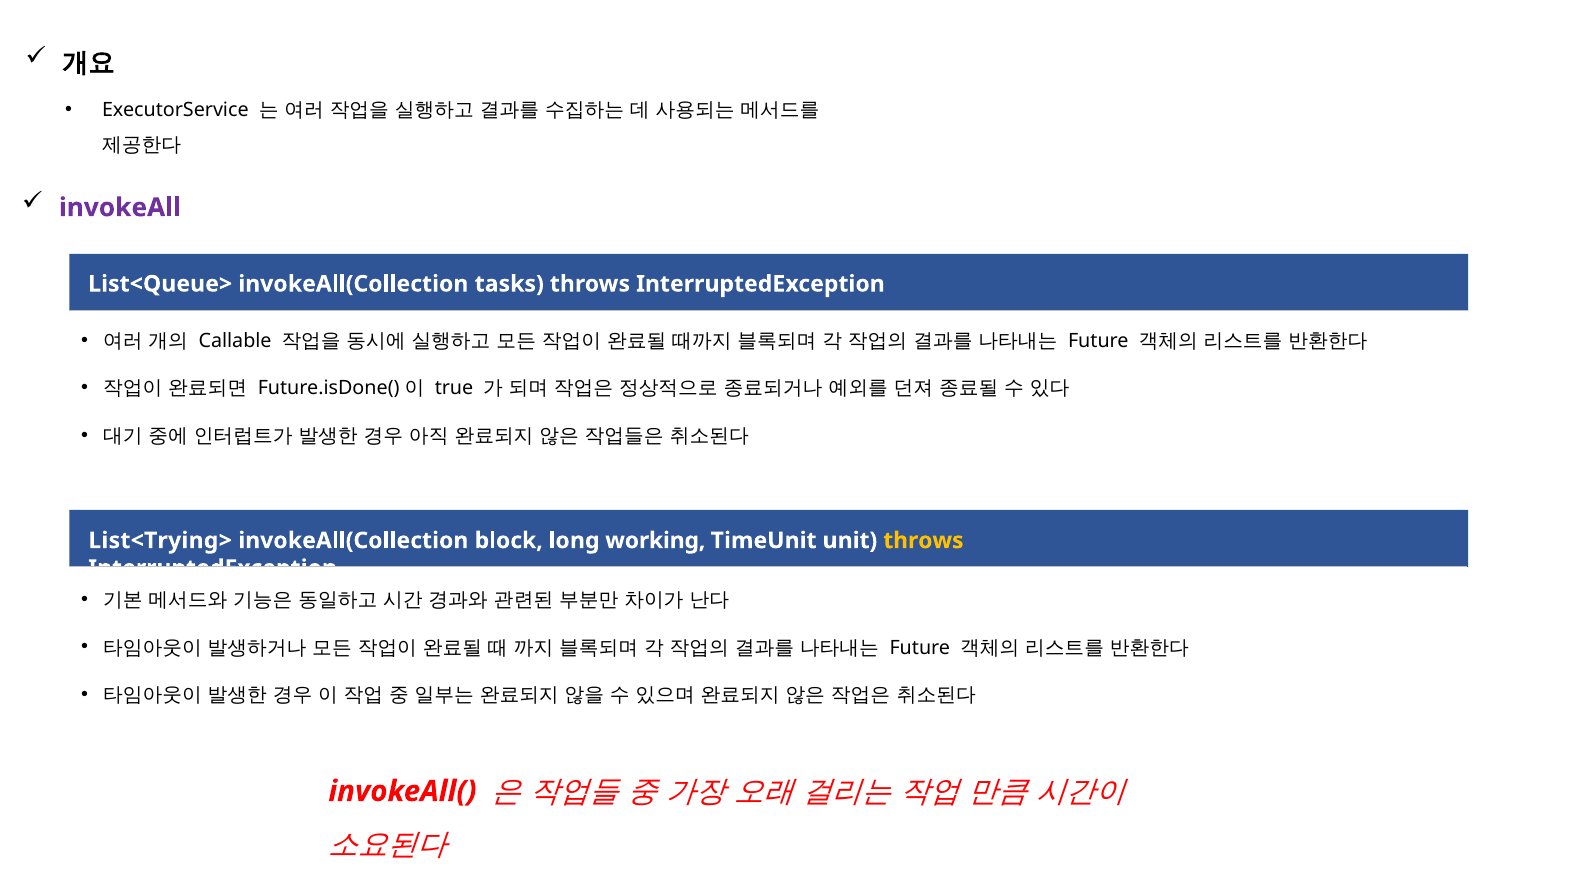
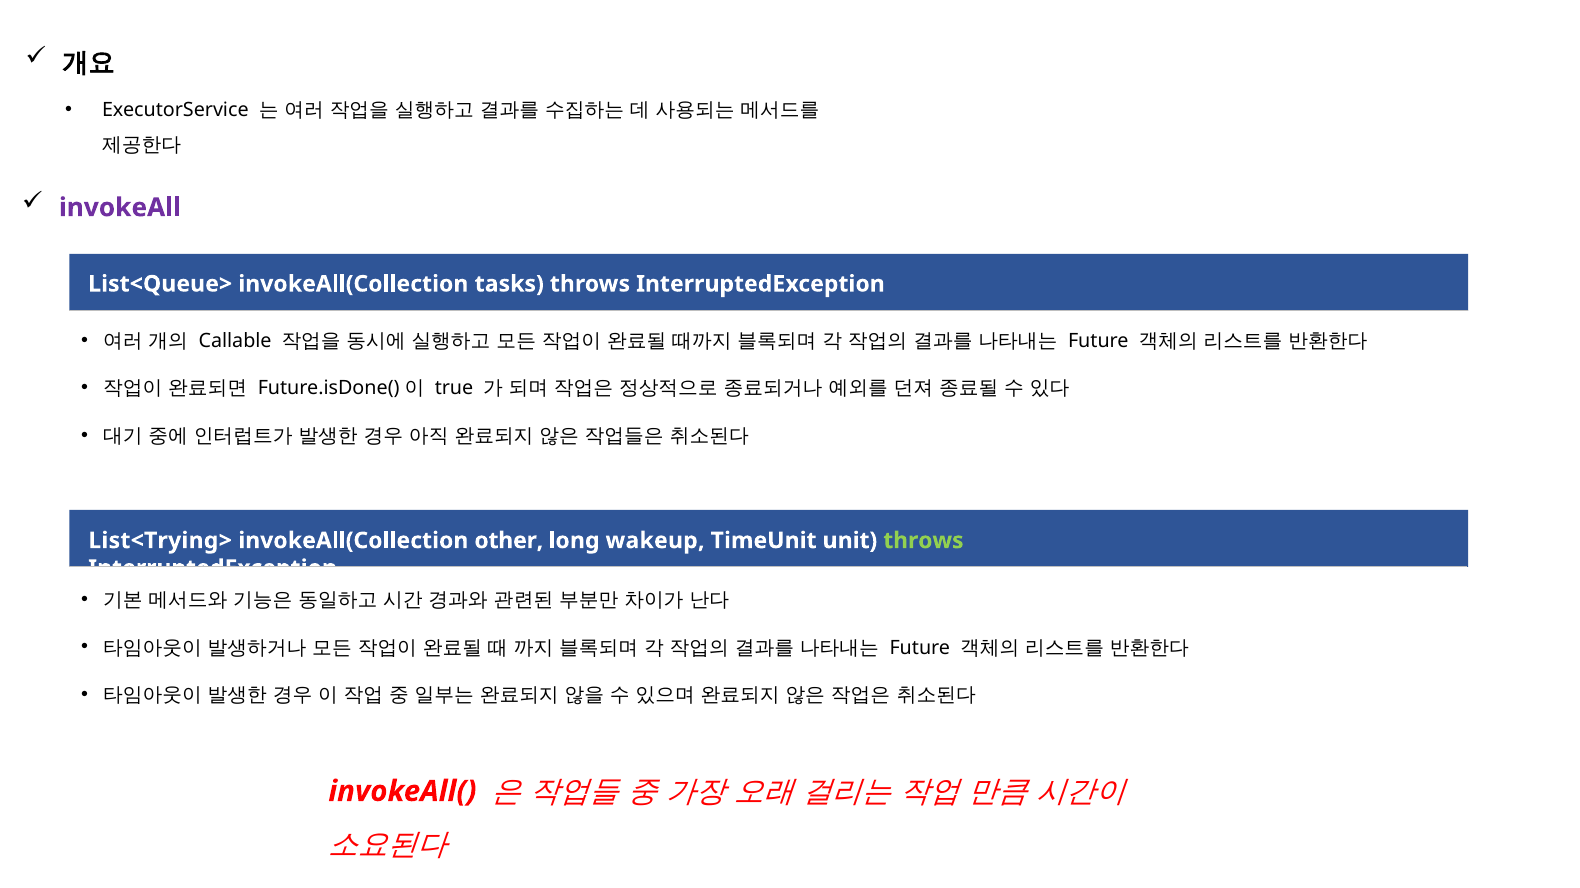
block: block -> other (509, 541)
working: working -> wakeup (655, 541)
throws colour: yellow -> light green (923, 541)
